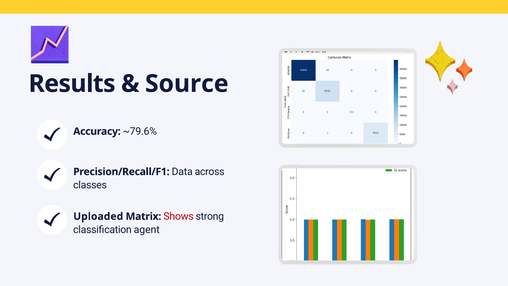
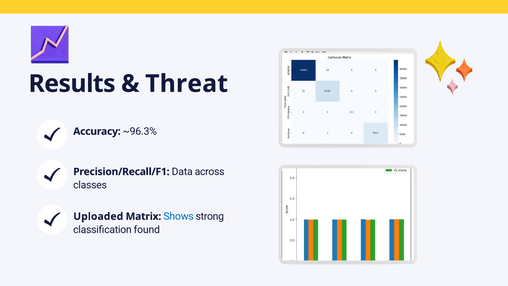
Source: Source -> Threat (187, 84)
~79.6%: ~79.6% -> ~96.3% (140, 131)
Shows colour: red -> blue (179, 216)
agent: agent -> found (147, 230)
